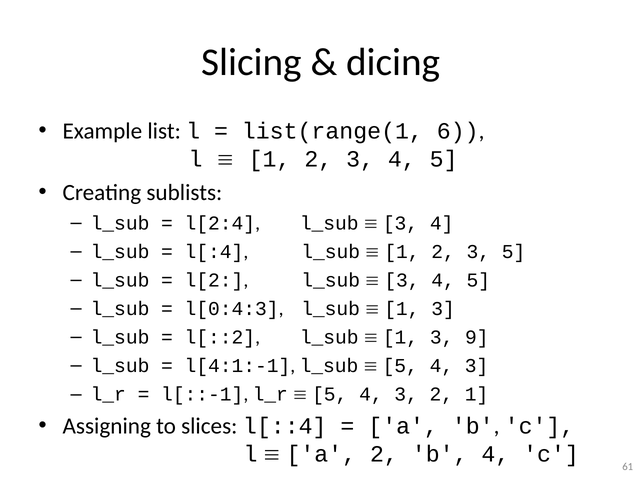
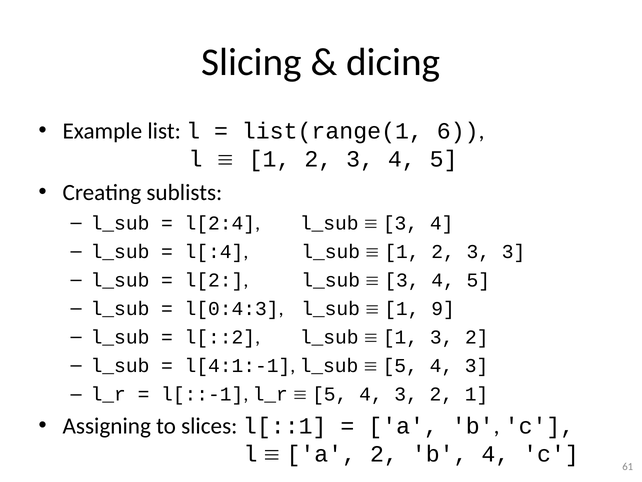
3 5: 5 -> 3 (514, 251)
3: 3 -> 9 (443, 308)
1 3 9: 9 -> 2 (477, 337)
l[::4: l[::4 -> l[::1 (285, 426)
